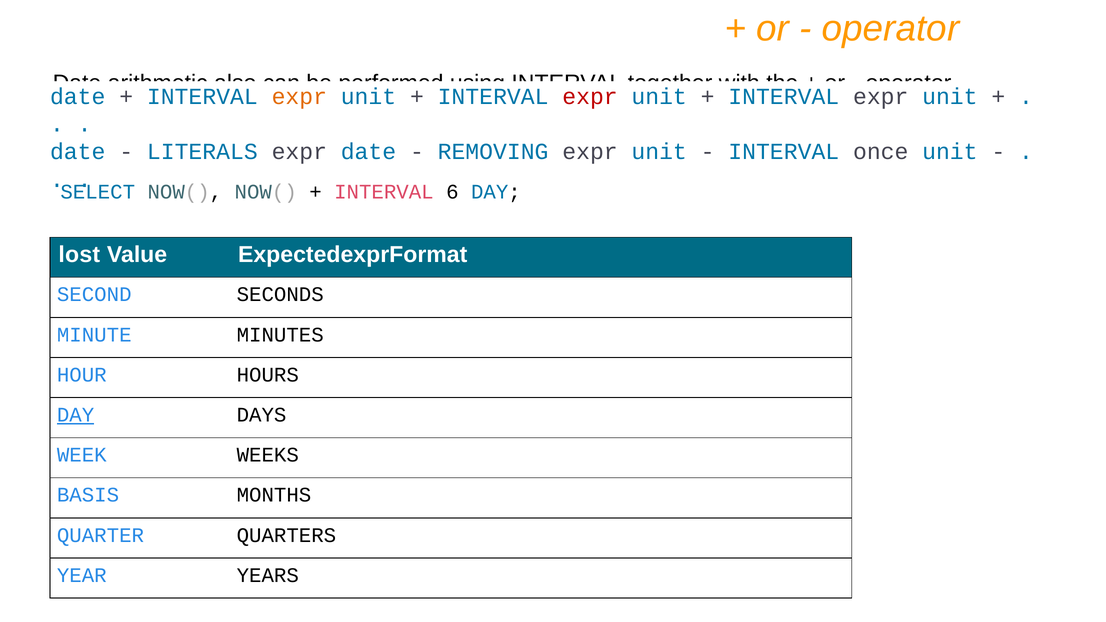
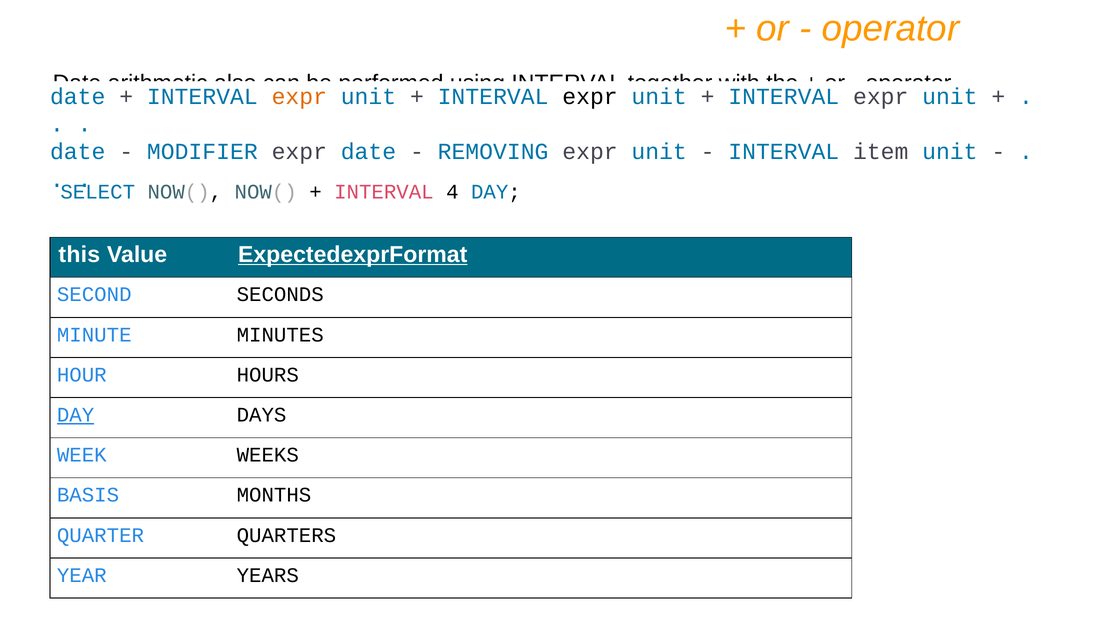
expr colour: red -> black (590, 97)
LITERALS: LITERALS -> MODIFIER (202, 152)
once: once -> item (881, 152)
6: 6 -> 4 (452, 192)
lost: lost -> this (79, 255)
ExpectedexprFormat underline: none -> present (353, 255)
